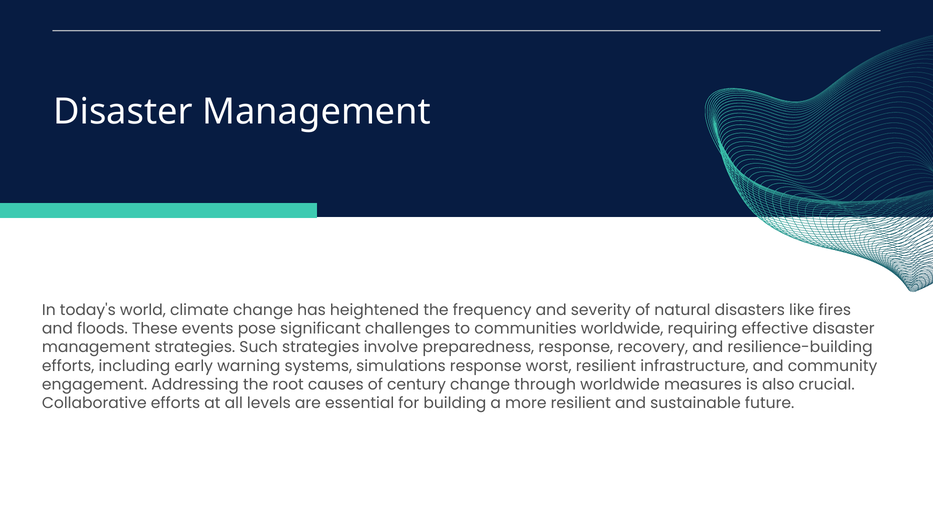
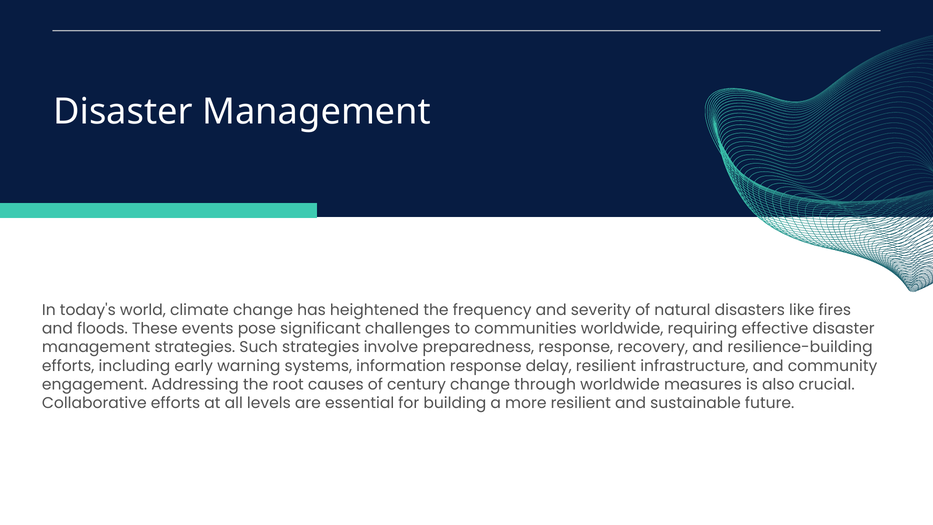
simulations: simulations -> information (401, 366)
worst: worst -> delay (549, 366)
